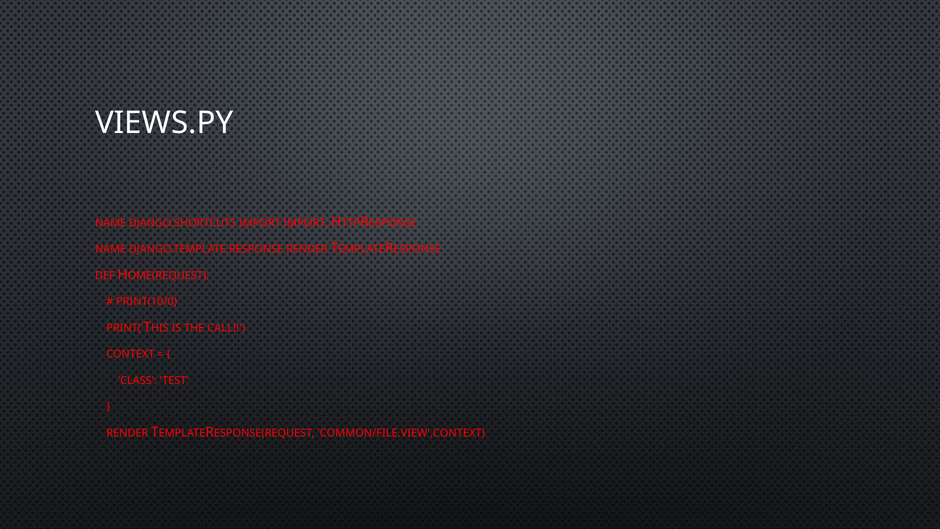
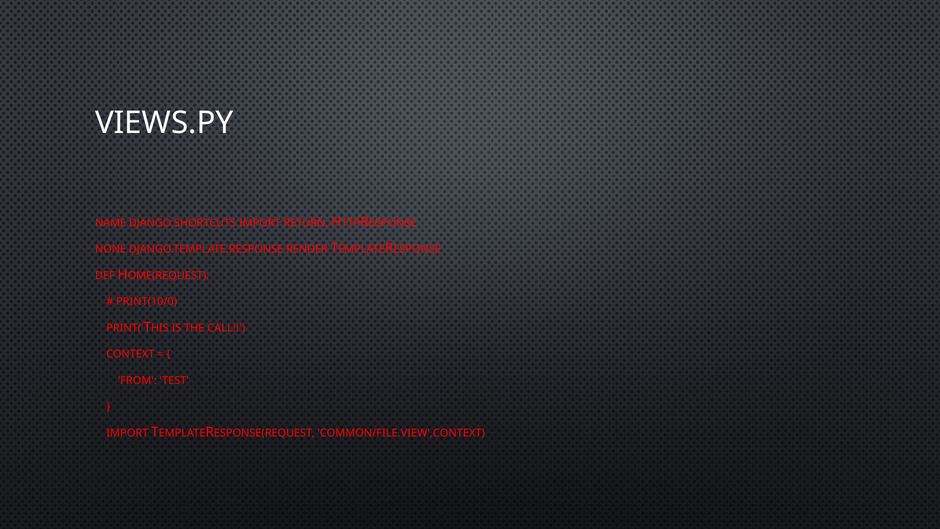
IMPORT IMPORT: IMPORT -> RETURN (306, 223)
NAME: NAME -> NONE (111, 249)
CLASS: CLASS -> FROM (137, 380)
RENDER: RENDER -> IMPORT (127, 433)
